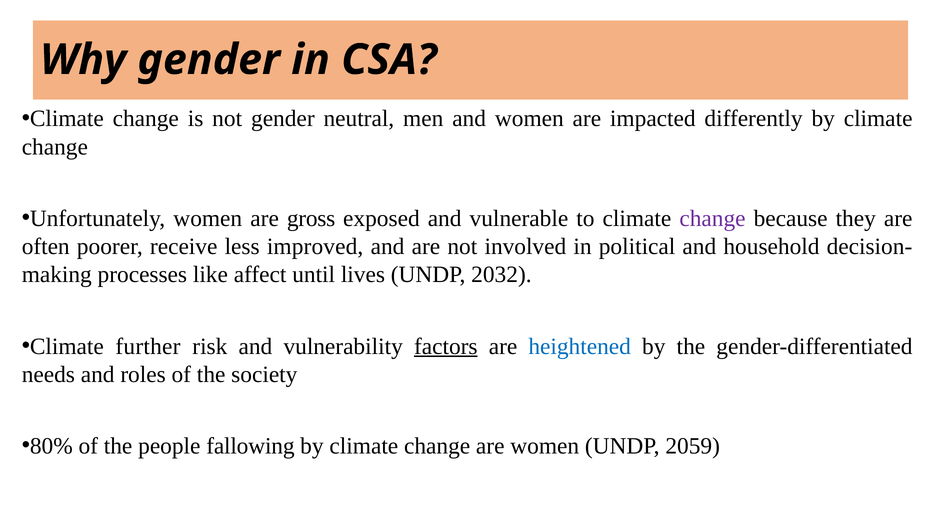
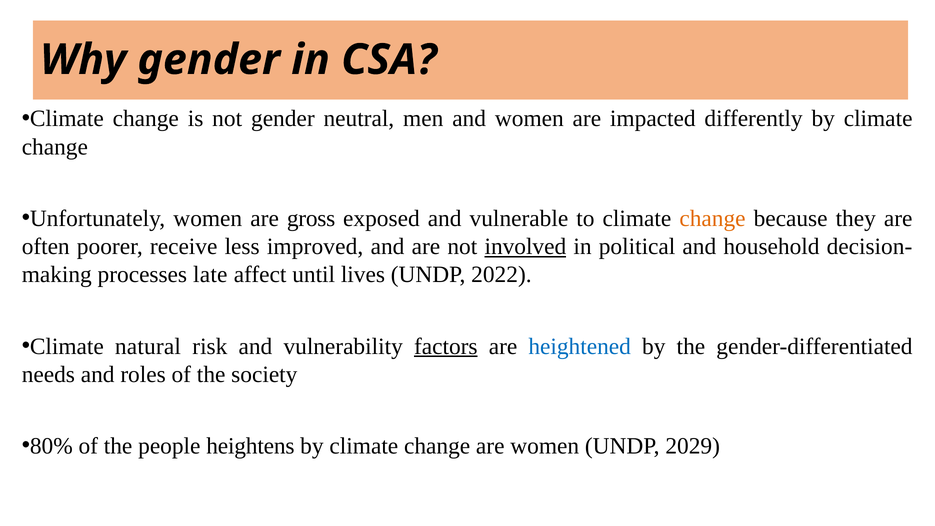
change colour: purple -> orange (713, 218)
involved underline: none -> present (525, 247)
like: like -> late (210, 275)
2032: 2032 -> 2022 (501, 275)
further: further -> natural (148, 346)
fallowing: fallowing -> heightens (250, 446)
2059: 2059 -> 2029 (693, 446)
